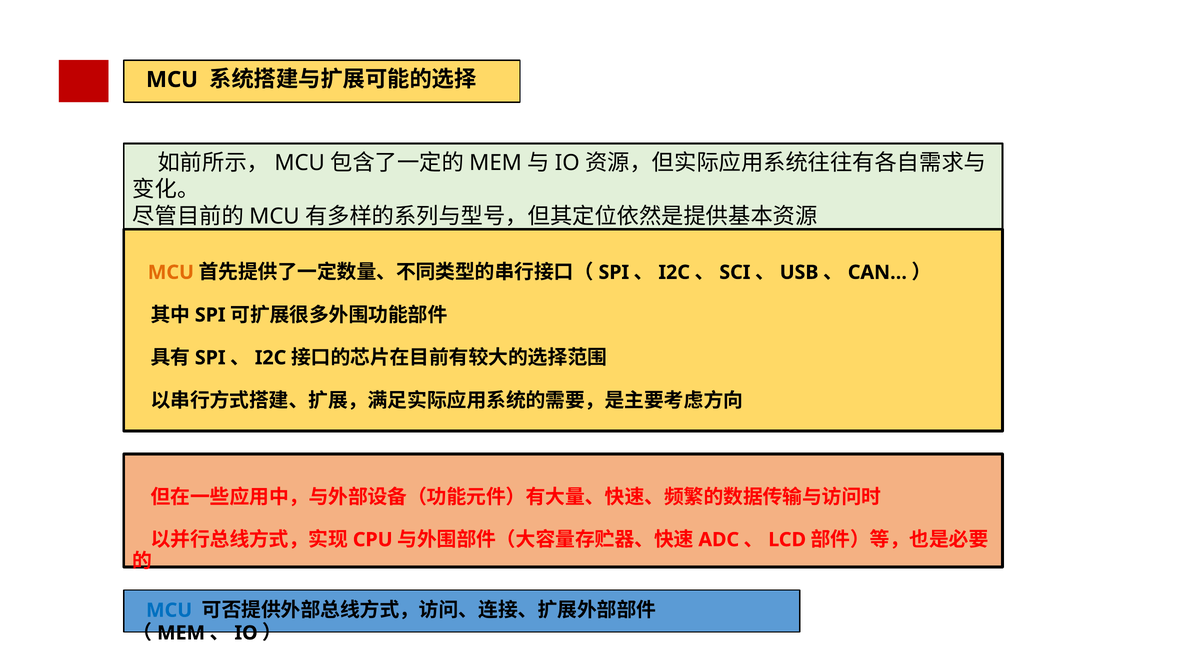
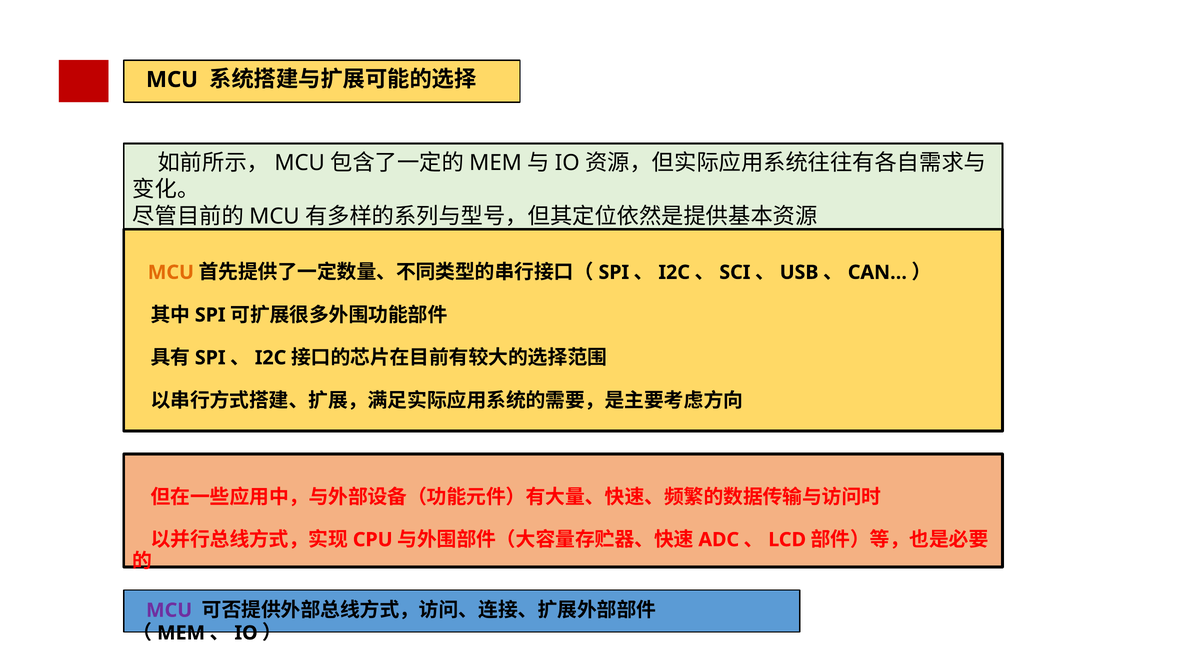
MCU colour: blue -> purple (169, 611)
